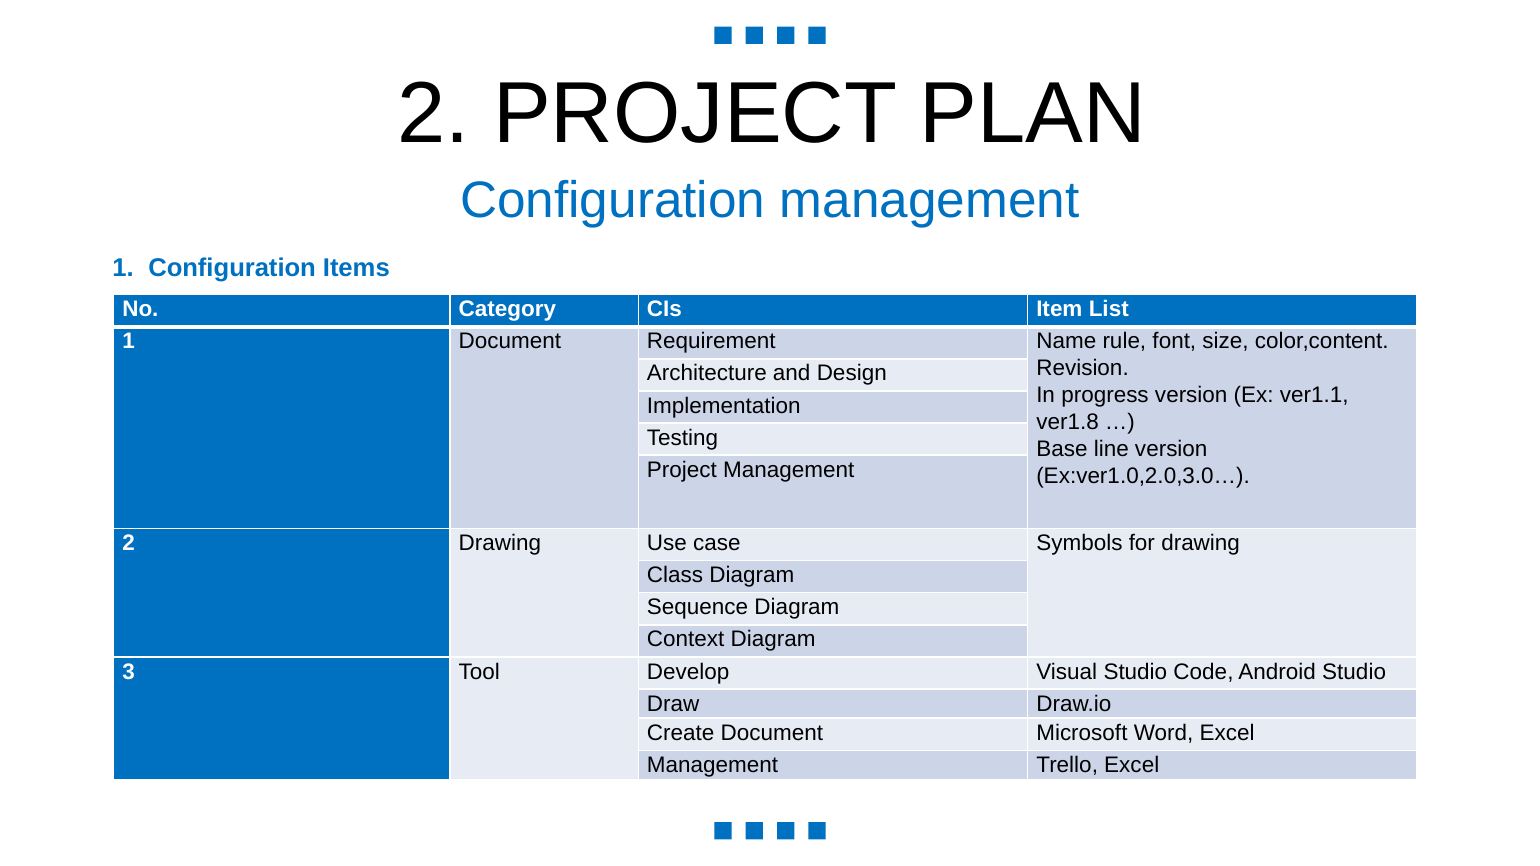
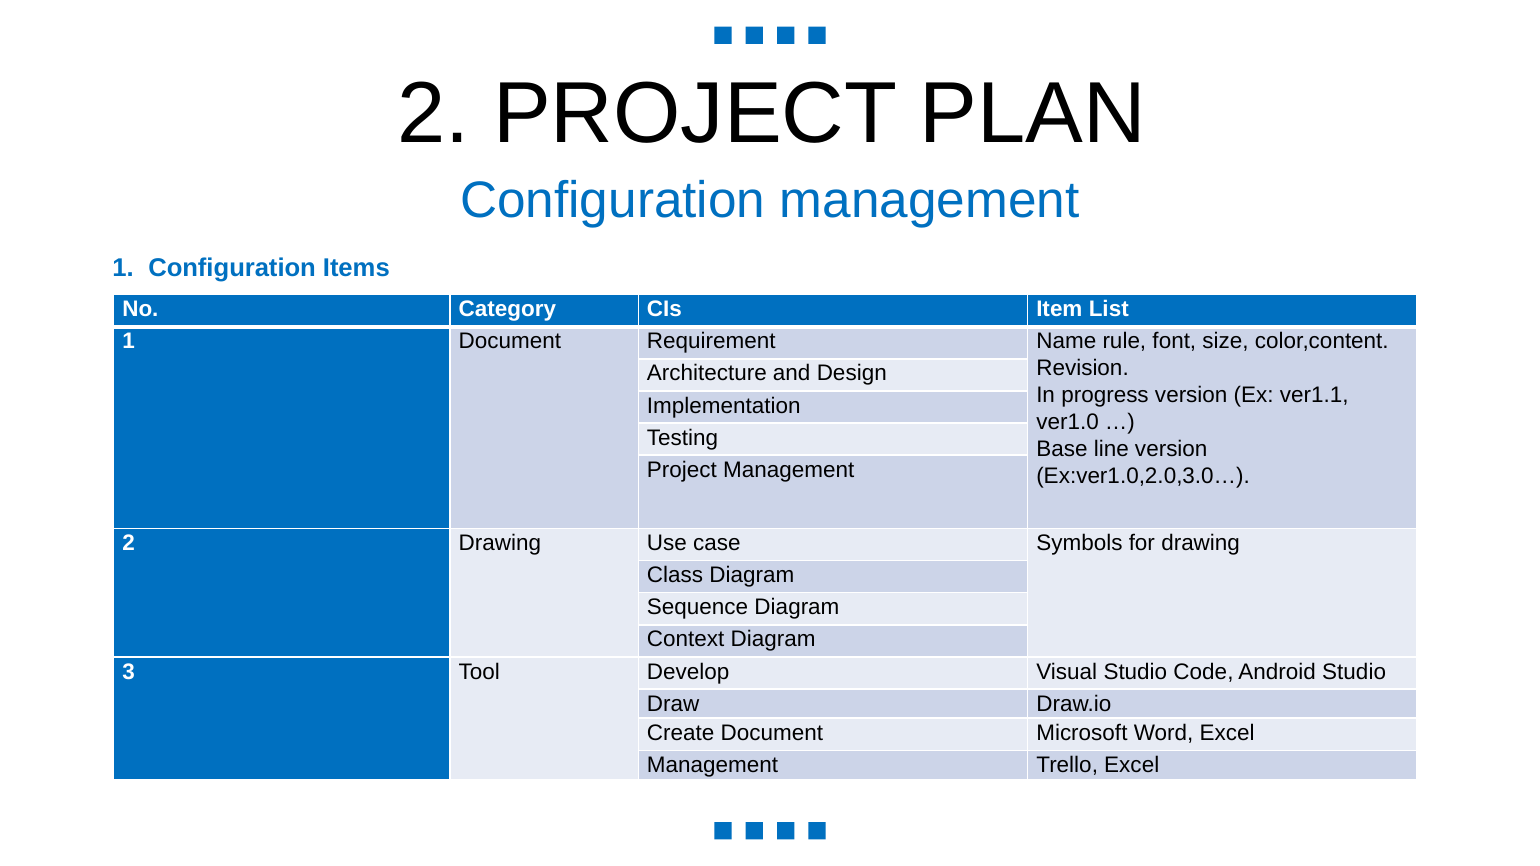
ver1.8: ver1.8 -> ver1.0 (1068, 422)
